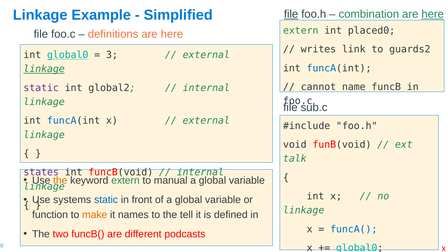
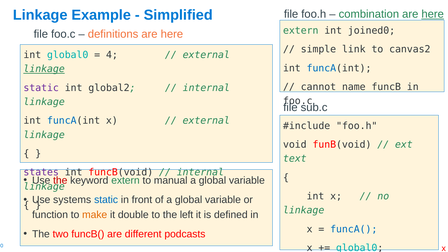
file underline: present -> none (291, 14)
placed0: placed0 -> joined0 (372, 31)
writes: writes -> simple (318, 49)
guards2: guards2 -> canvas2 (410, 49)
global0 underline: present -> none (68, 55)
3: 3 -> 4 (112, 55)
talk: talk -> text (295, 159)
the colour: orange -> red (60, 180)
names: names -> double (133, 215)
tell: tell -> left (187, 215)
